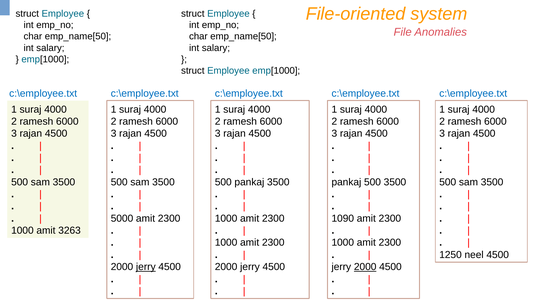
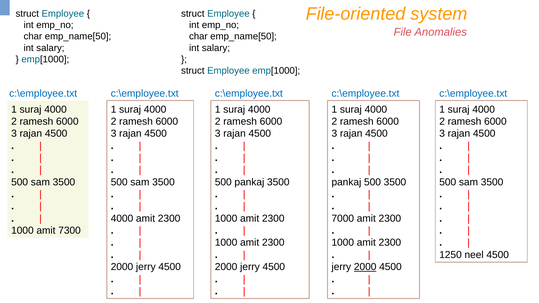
5000: 5000 -> 4000 (122, 219)
1090: 1090 -> 7000 (343, 219)
3263: 3263 -> 7300 (70, 231)
jerry underline: present -> none (146, 267)
